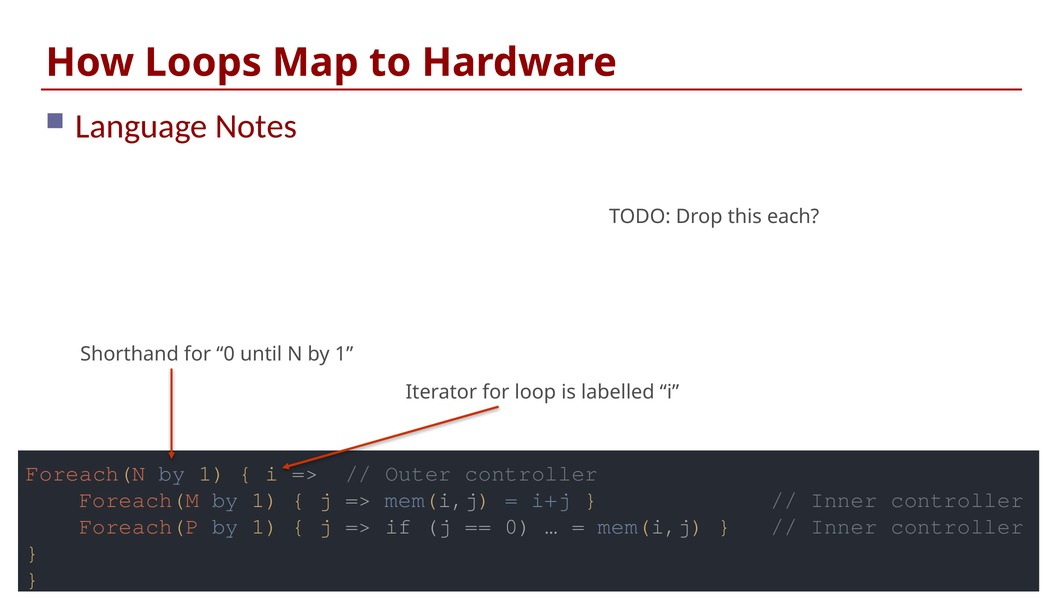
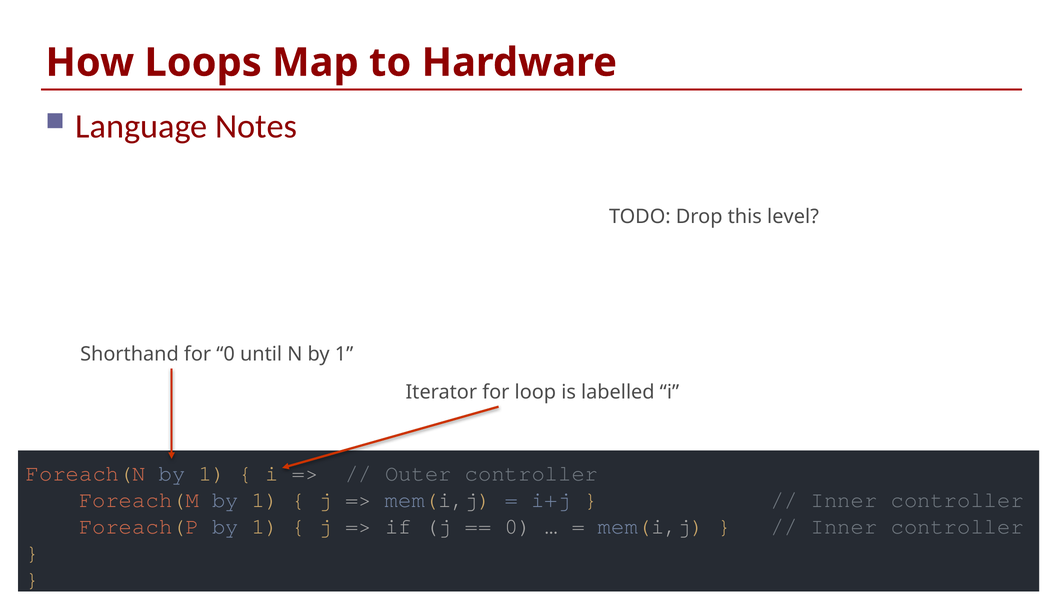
each: each -> level (793, 217)
